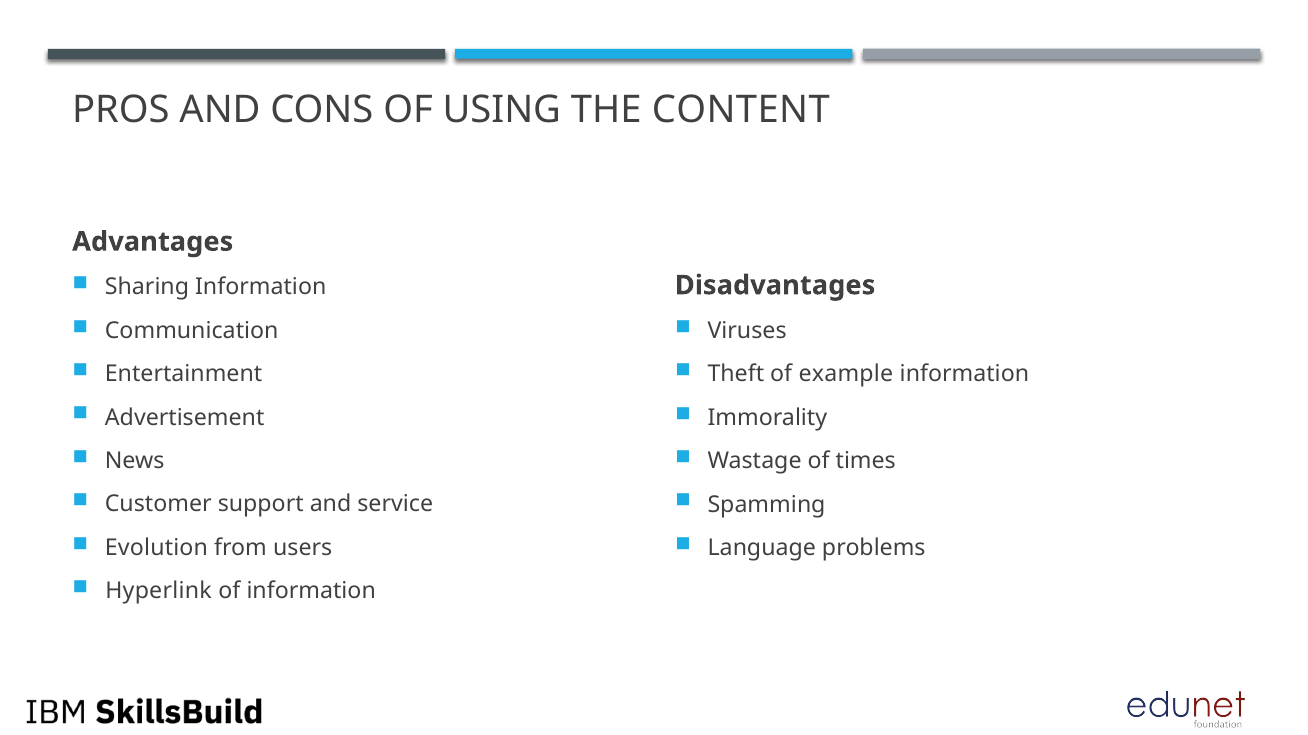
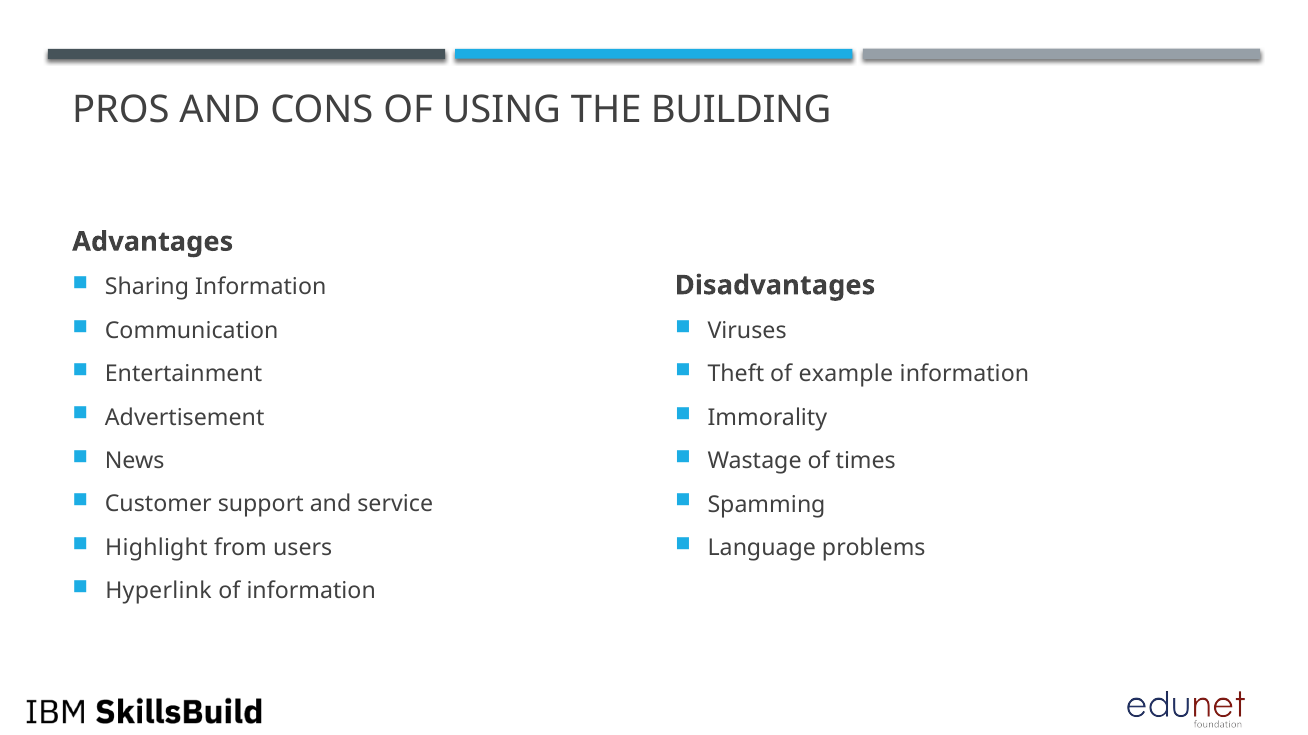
CONTENT: CONTENT -> BUILDING (741, 110)
Evolution: Evolution -> Highlight (156, 548)
